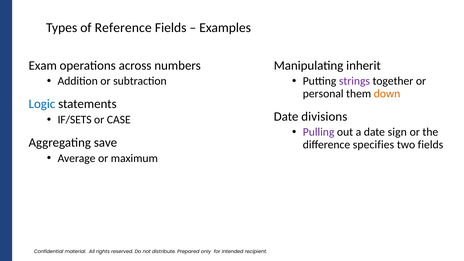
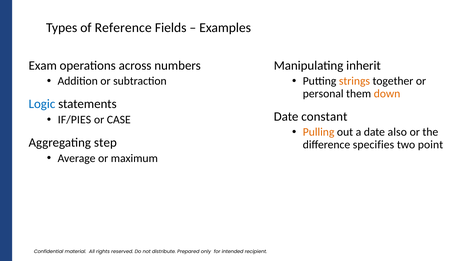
strings colour: purple -> orange (354, 81)
divisions: divisions -> constant (324, 117)
IF/SETS: IF/SETS -> IF/PIES (74, 120)
Pulling colour: purple -> orange (319, 132)
sign: sign -> also (397, 132)
save: save -> step (105, 143)
two fields: fields -> point (430, 145)
